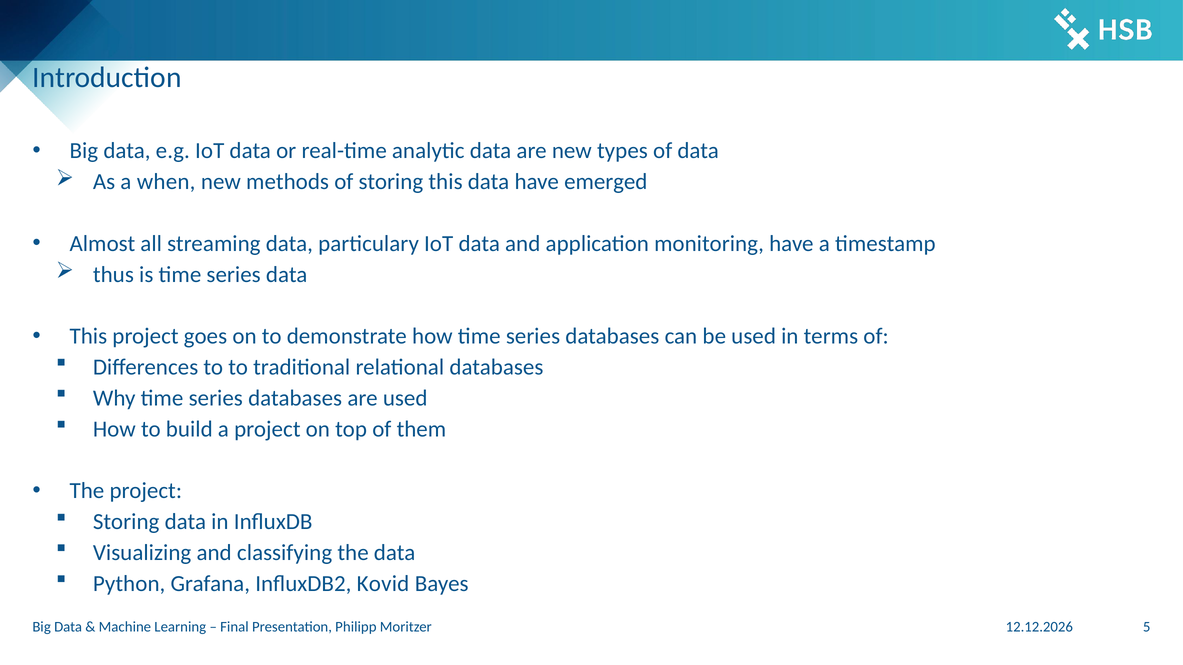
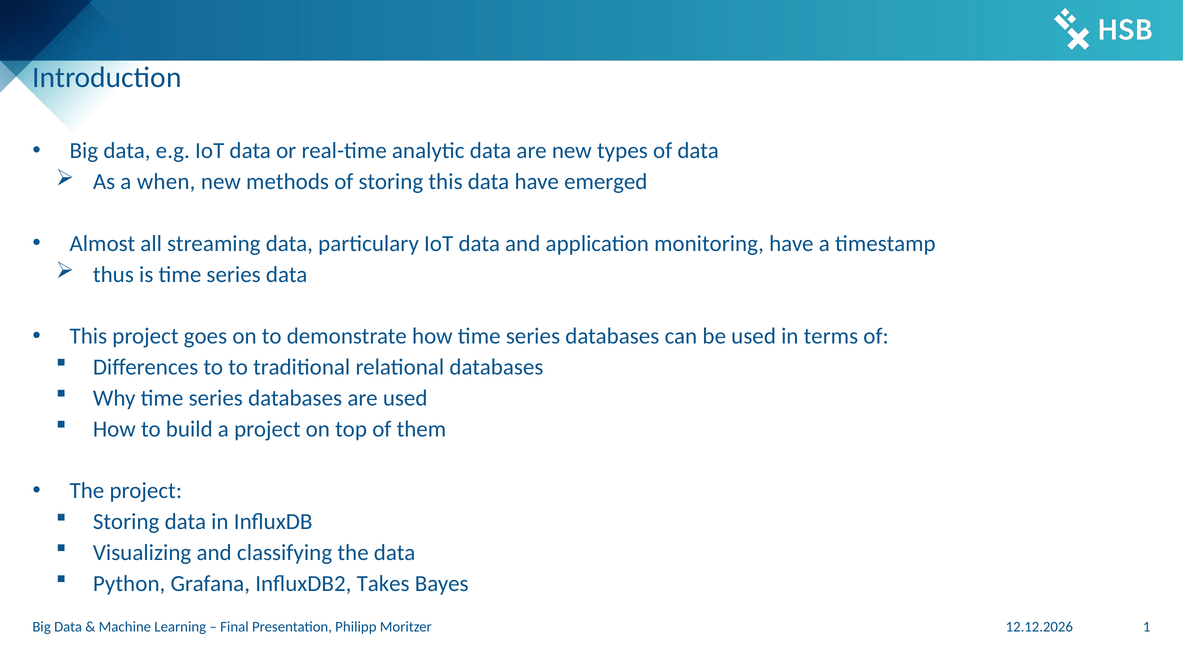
Kovid: Kovid -> Takes (383, 584)
5: 5 -> 1 (1147, 627)
